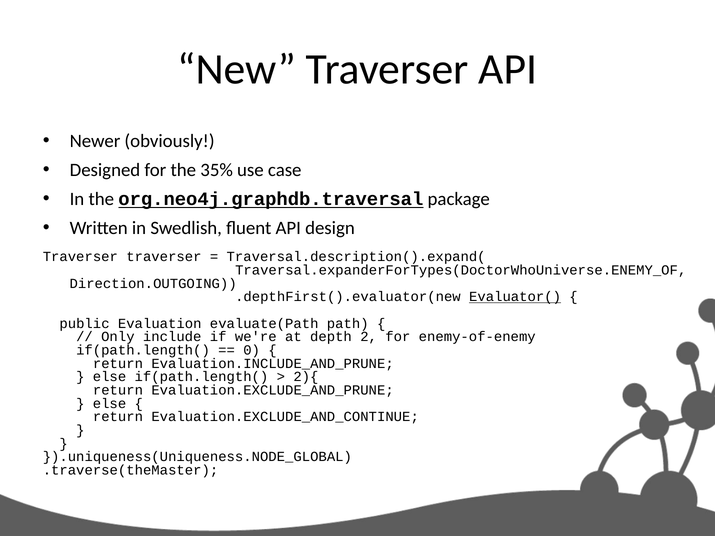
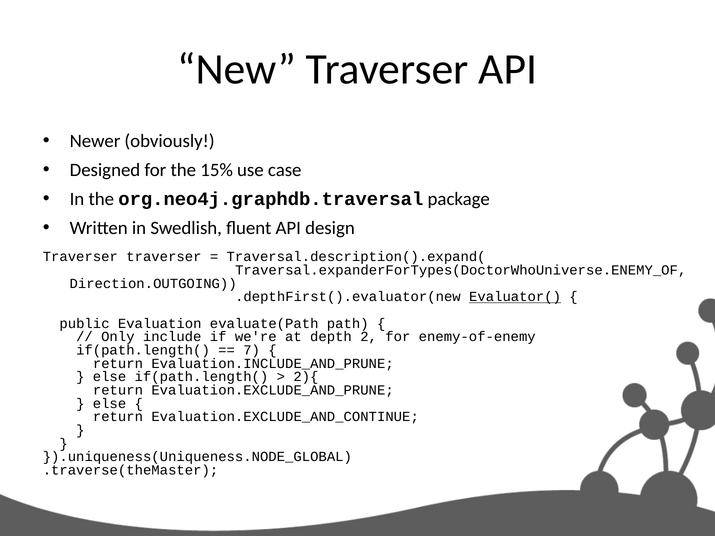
35%: 35% -> 15% (217, 170)
org.neo4j.graphdb.traversal underline: present -> none (271, 199)
0: 0 -> 7 (252, 350)
